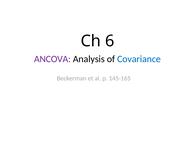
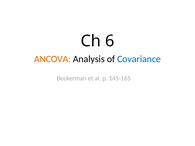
ANCOVA colour: purple -> orange (52, 59)
